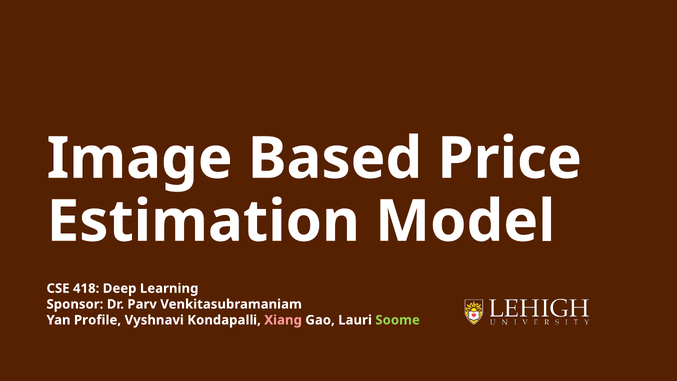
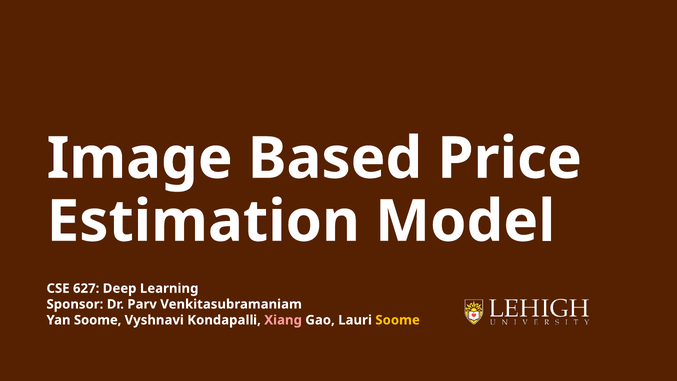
418: 418 -> 627 (86, 288)
Yan Profile: Profile -> Soome (98, 320)
Soome colour: light green -> yellow (398, 320)
